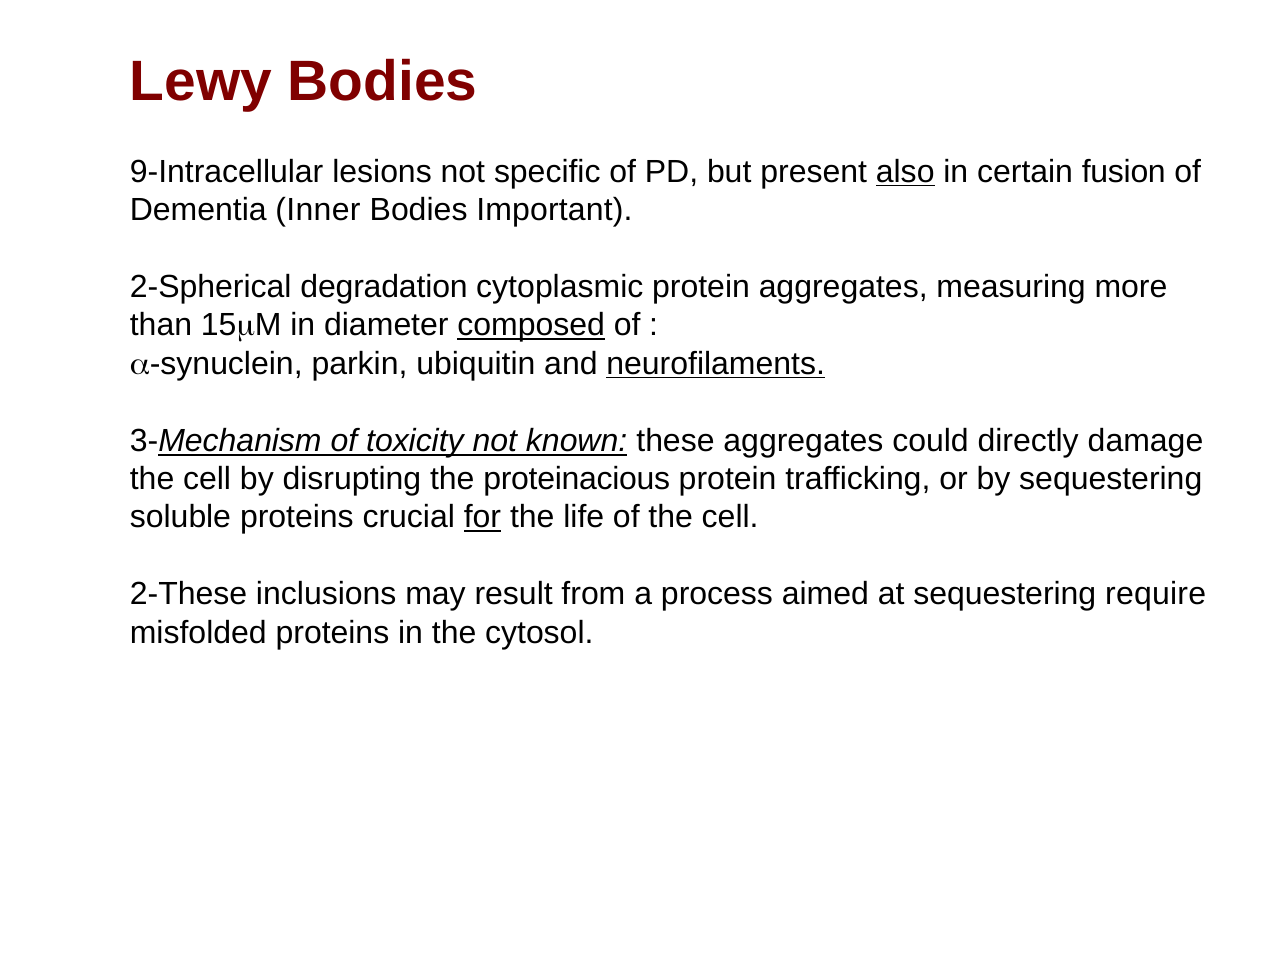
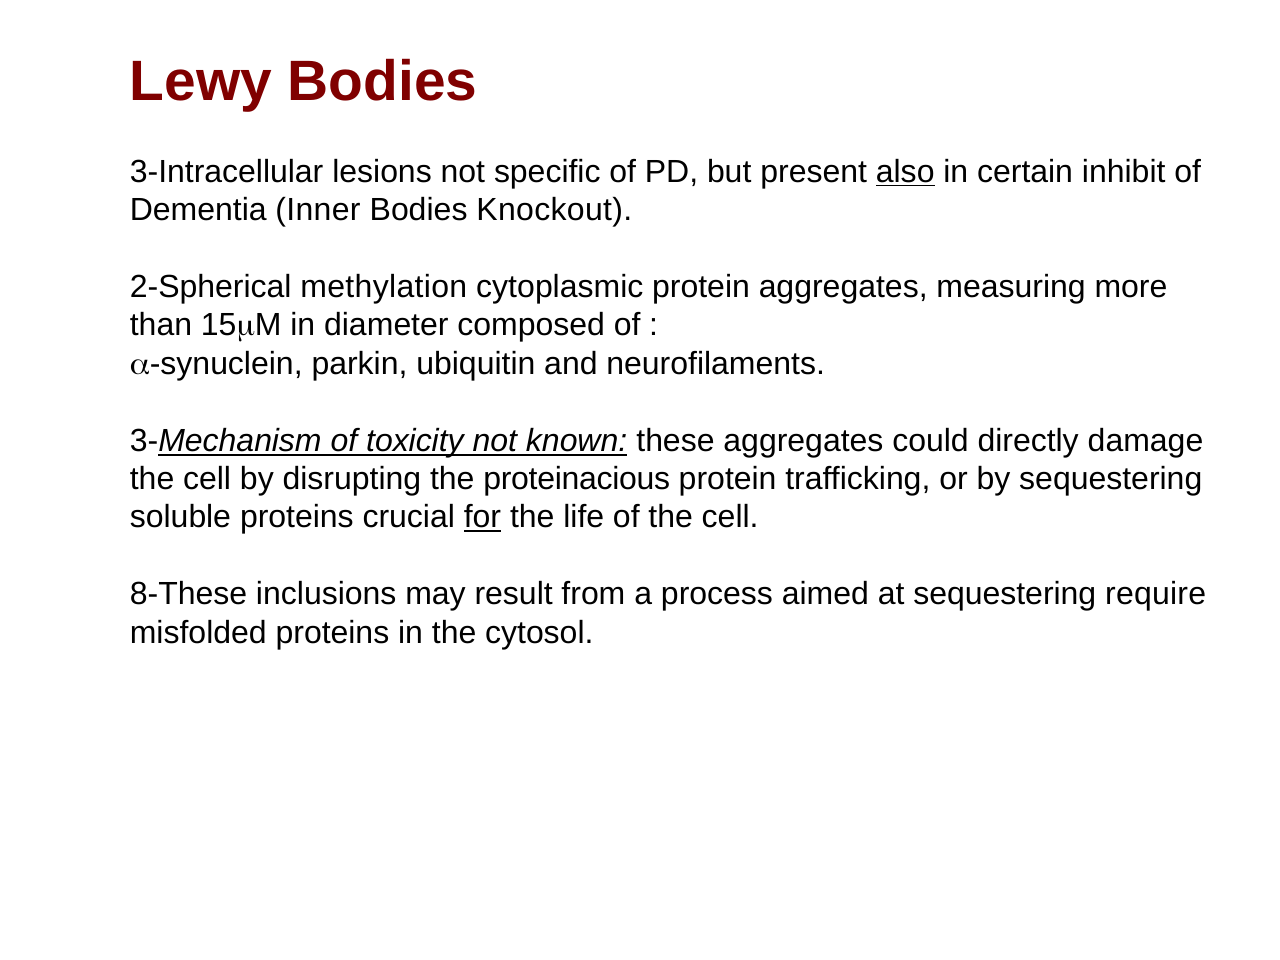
9-Intracellular: 9-Intracellular -> 3-Intracellular (227, 172)
fusion: fusion -> inhibit (1124, 172)
Important: Important -> Knockout (554, 210)
degradation: degradation -> methylation (384, 287)
composed underline: present -> none (531, 325)
neurofilaments underline: present -> none (716, 364)
2-These: 2-These -> 8-These (189, 594)
